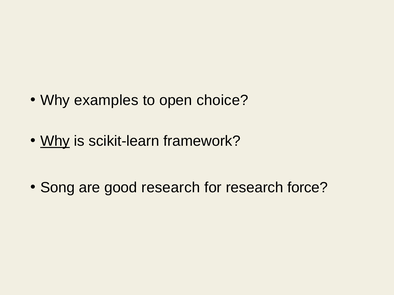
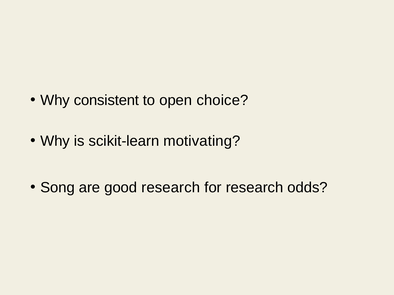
examples: examples -> consistent (106, 100)
Why underline: present -> none (55, 141)
framework: framework -> motivating (202, 141)
force: force -> odds (307, 188)
